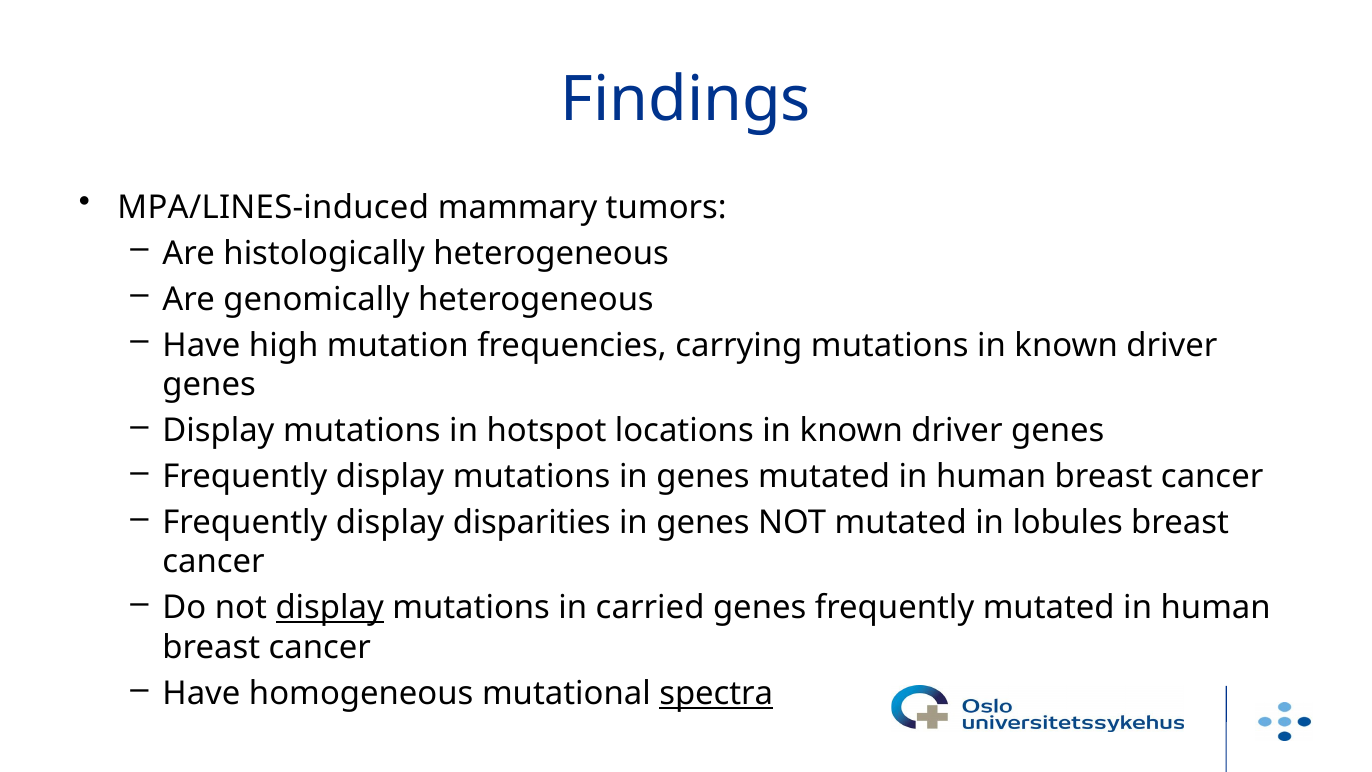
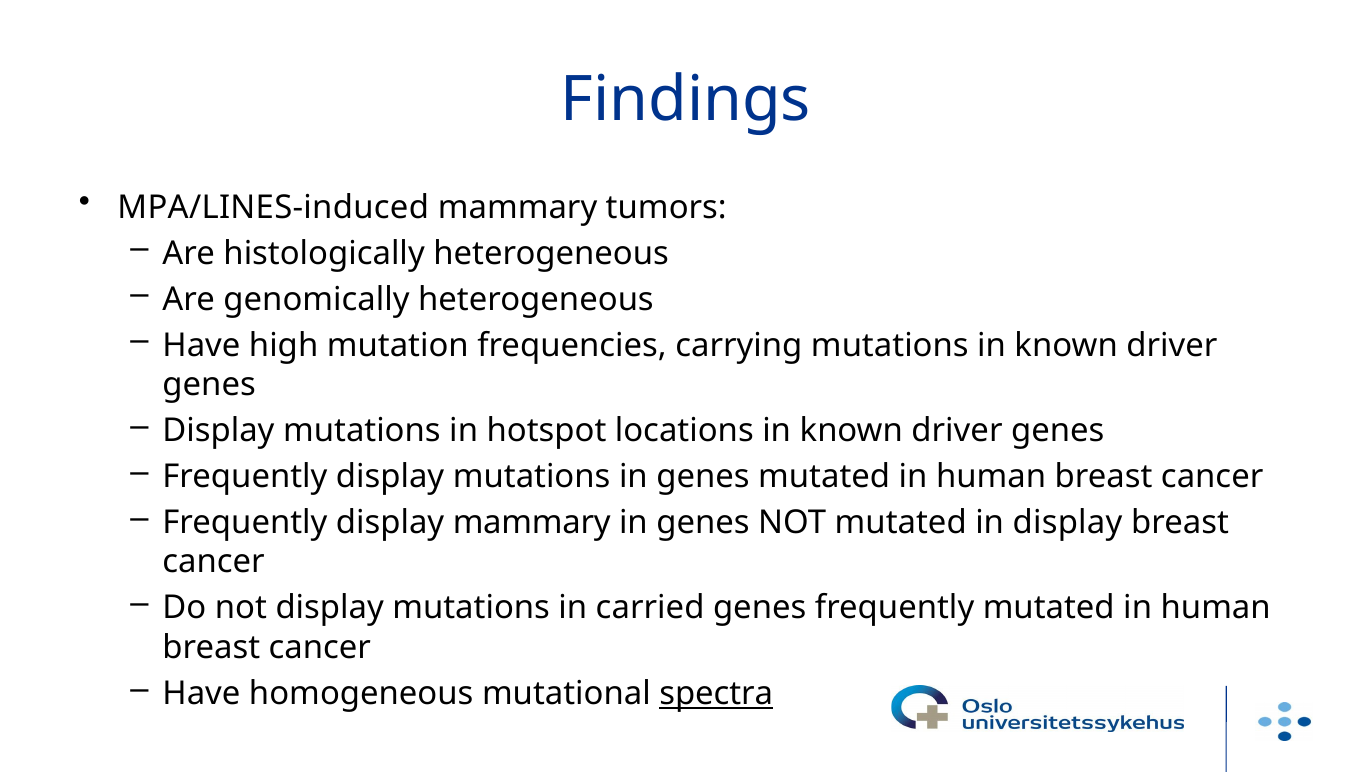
display disparities: disparities -> mammary (532, 523)
in lobules: lobules -> display (1068, 523)
display underline: present -> none (330, 608)
